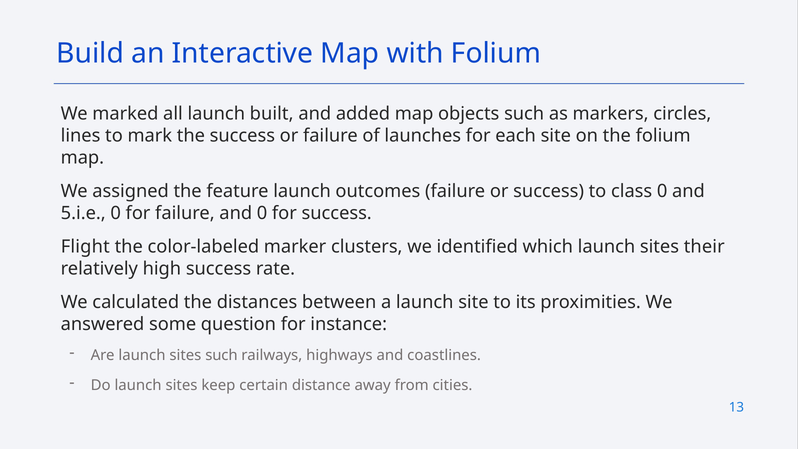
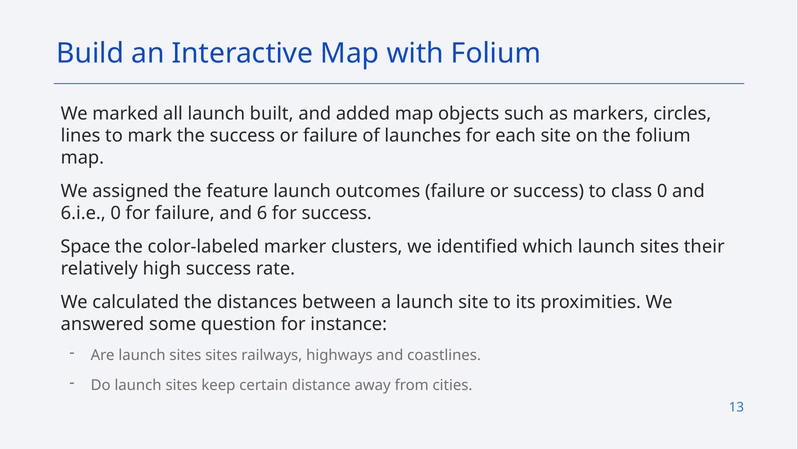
5.i.e: 5.i.e -> 6.i.e (83, 213)
and 0: 0 -> 6 (262, 213)
Flight: Flight -> Space (85, 247)
sites such: such -> sites (221, 355)
